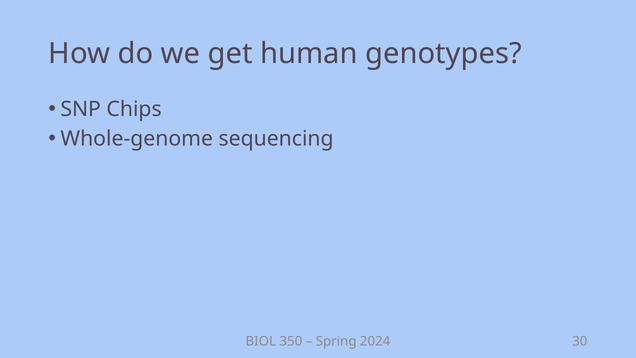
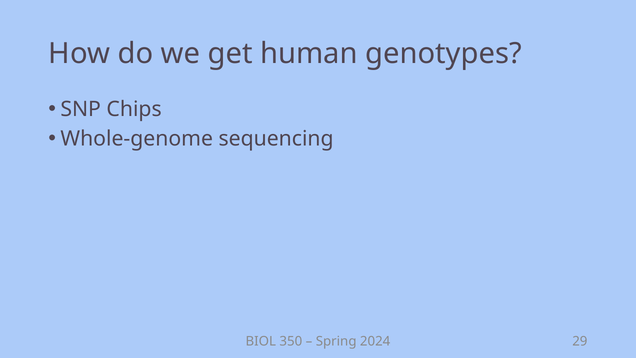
30: 30 -> 29 (580, 341)
